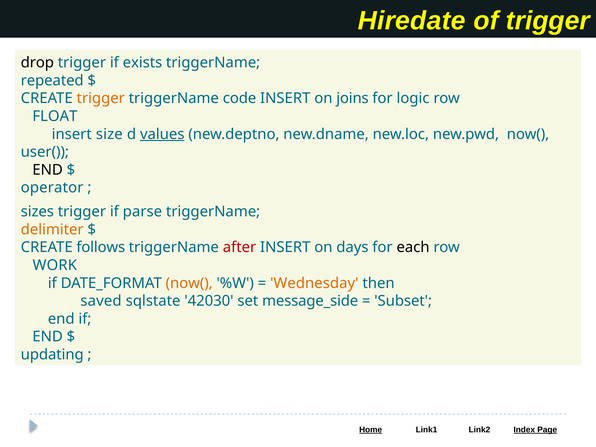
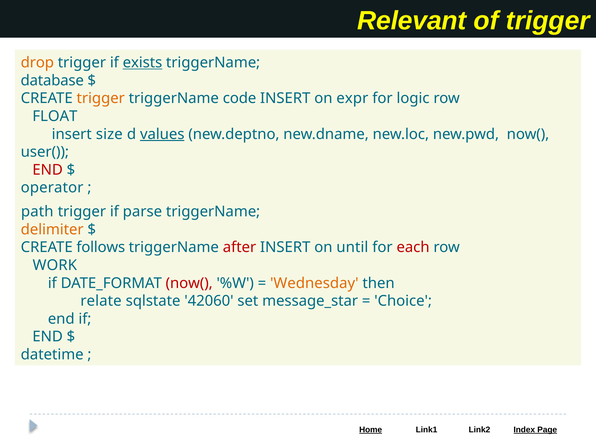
Hiredate: Hiredate -> Relevant (412, 21)
drop colour: black -> orange (37, 63)
exists underline: none -> present (142, 63)
repeated: repeated -> database (52, 80)
joins: joins -> expr (352, 98)
END colour: black -> red (48, 170)
sizes: sizes -> path (37, 212)
days: days -> until (352, 247)
each colour: black -> red (413, 247)
now( colour: orange -> red (189, 283)
saved: saved -> relate (101, 301)
42030: 42030 -> 42060 (209, 301)
message_side: message_side -> message_star (310, 301)
Subset: Subset -> Choice (403, 301)
updating: updating -> datetime (52, 355)
